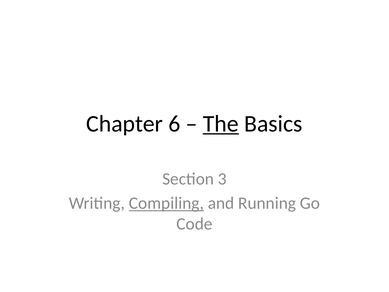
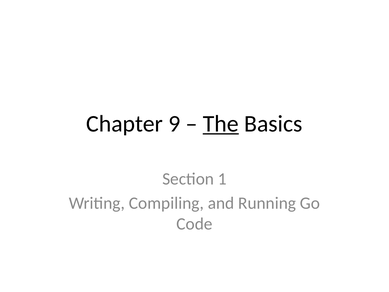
6: 6 -> 9 (174, 124)
3: 3 -> 1 (222, 179)
Compiling underline: present -> none (166, 203)
